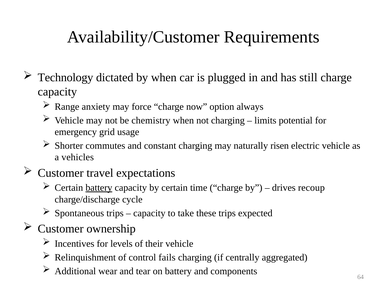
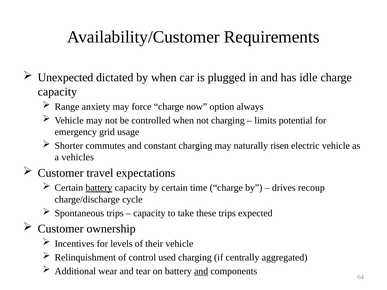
Technology: Technology -> Unexpected (65, 78)
still: still -> idle (308, 78)
chemistry: chemistry -> controlled (151, 120)
fails: fails -> used (167, 258)
and underline: none -> present (201, 271)
